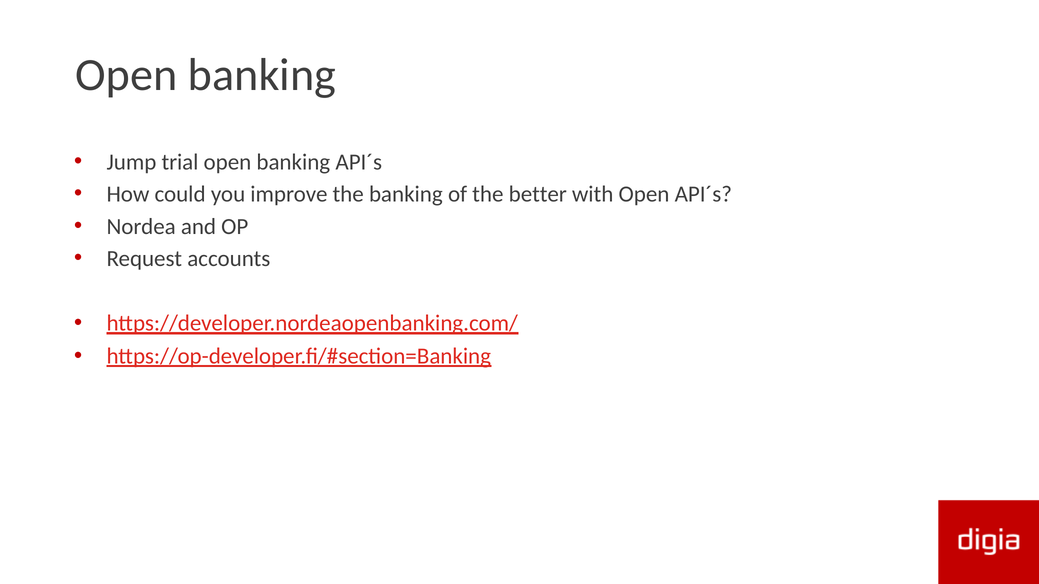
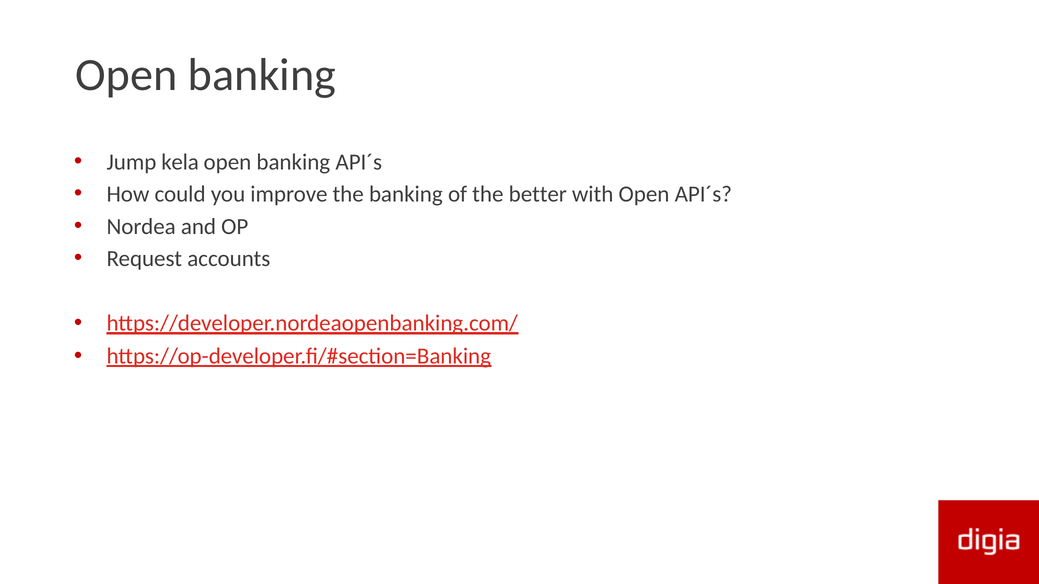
trial: trial -> kela (180, 162)
